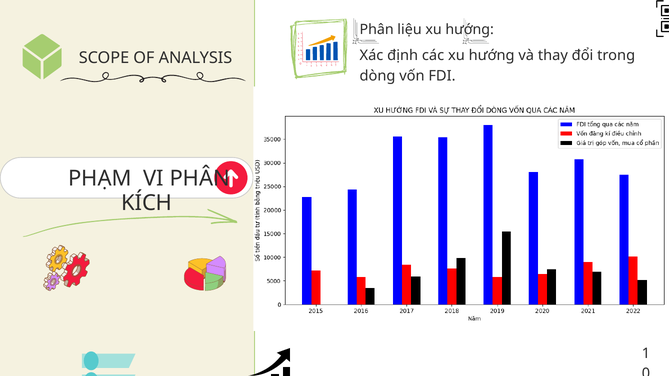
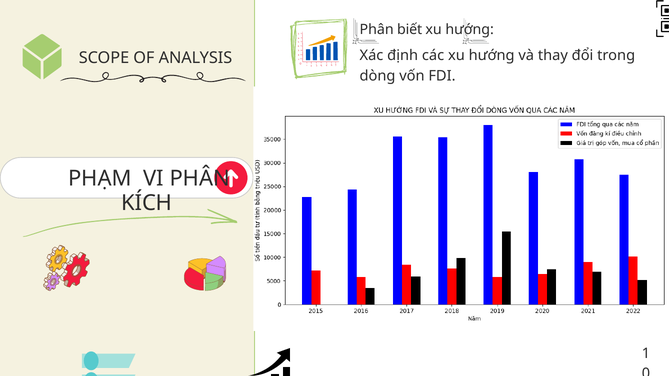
liệu: liệu -> biết (410, 29)
